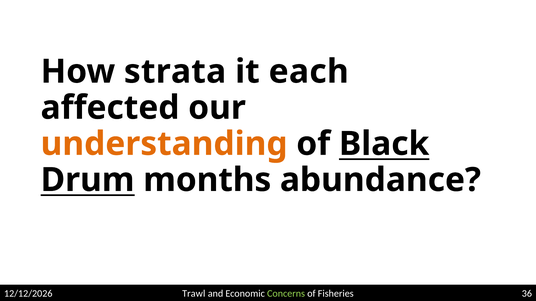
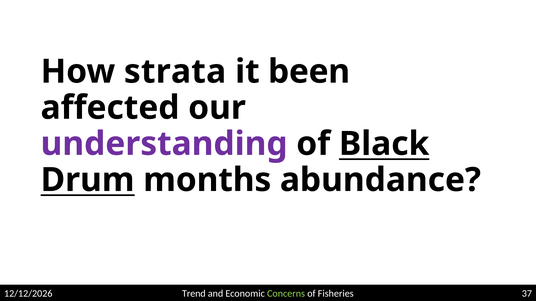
each: each -> been (309, 72)
understanding colour: orange -> purple (164, 144)
Trawl: Trawl -> Trend (194, 294)
36: 36 -> 37 (527, 294)
